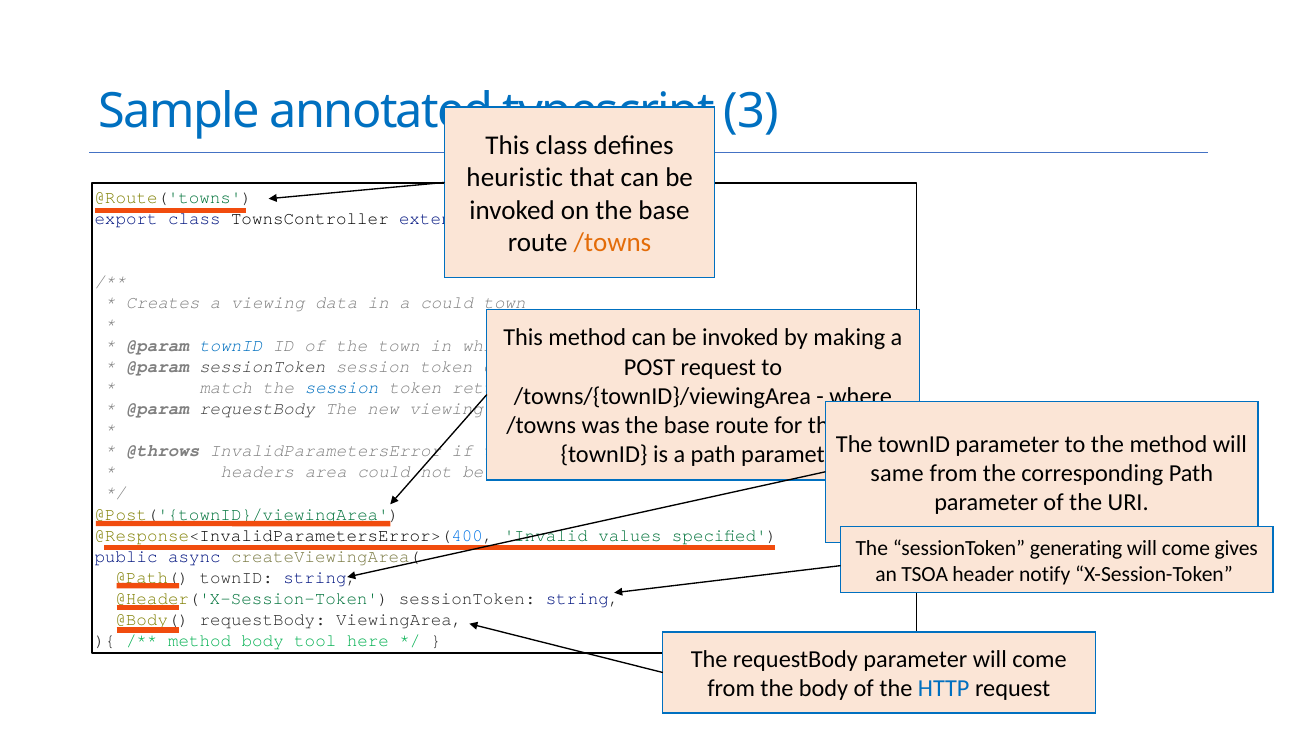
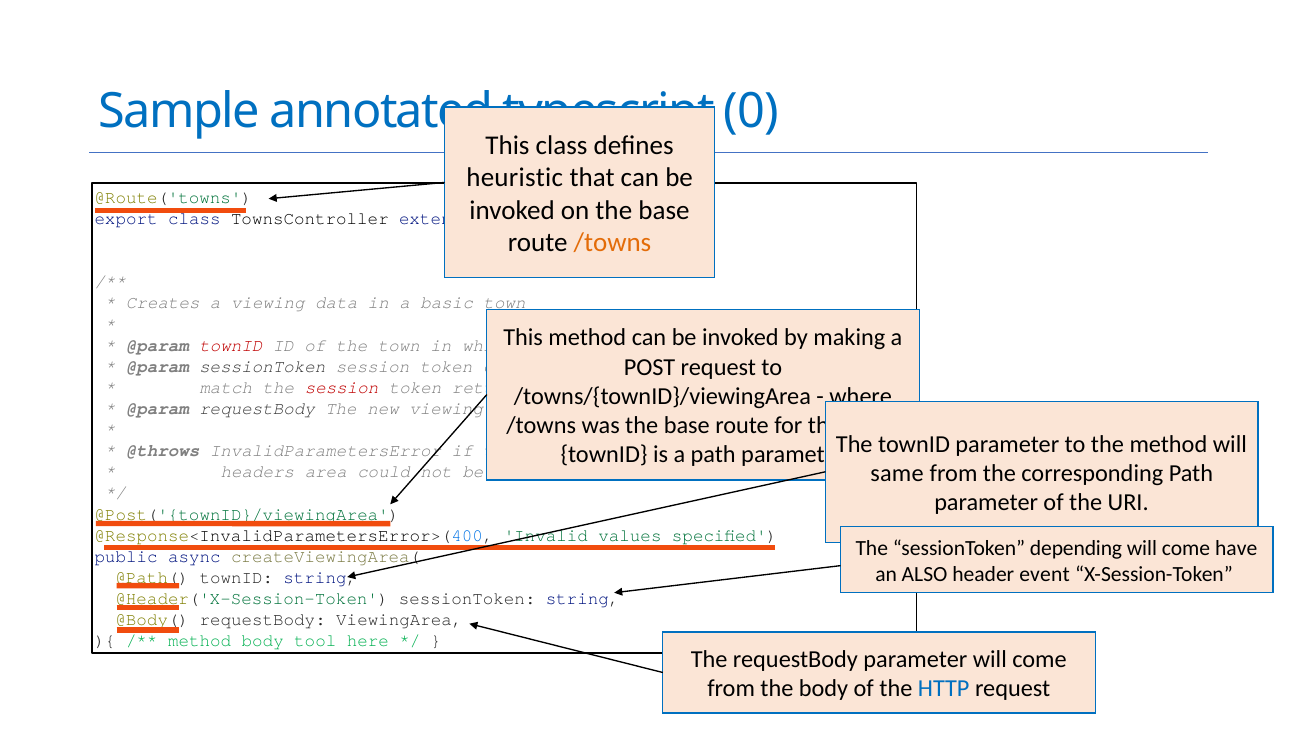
3: 3 -> 0 (751, 111)
a could: could -> basic (447, 303)
townID colour: blue -> red (231, 345)
session colour: blue -> red (342, 387)
generating: generating -> depending (1076, 548)
gives: gives -> have (1236, 548)
TSOA: TSOA -> ALSO (925, 574)
notify: notify -> event (1045, 574)
